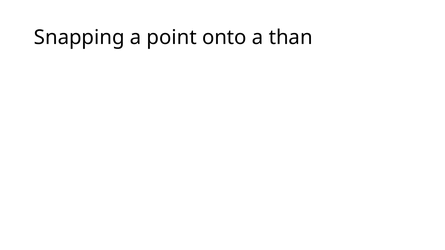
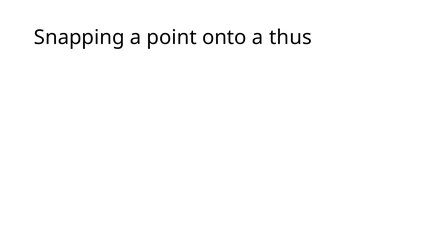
than: than -> thus (291, 37)
